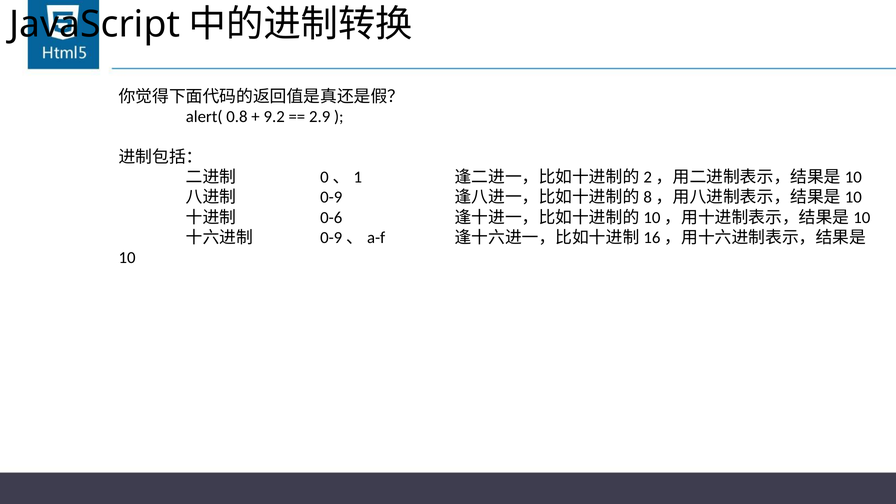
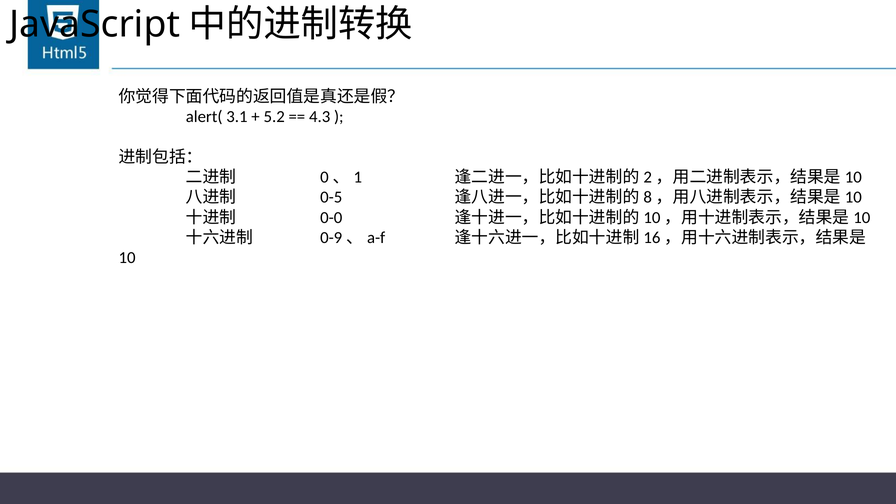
0.8: 0.8 -> 3.1 (237, 117)
9.2: 9.2 -> 5.2 (274, 117)
2.9: 2.9 -> 4.3 (320, 117)
0-9: 0-9 -> 0-5 (331, 197)
0-6: 0-6 -> 0-0 (331, 217)
